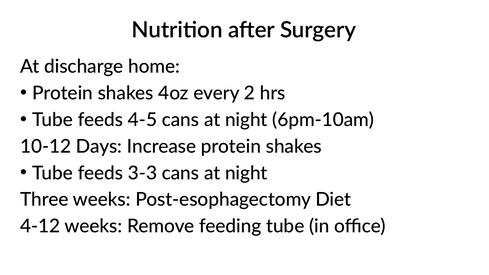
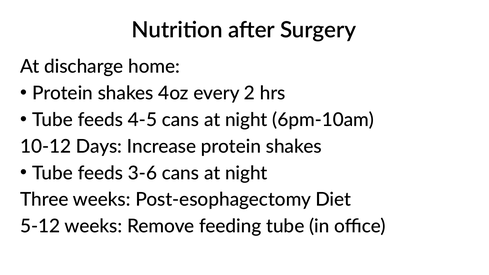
3-3: 3-3 -> 3-6 (143, 173)
4-12: 4-12 -> 5-12 (40, 226)
